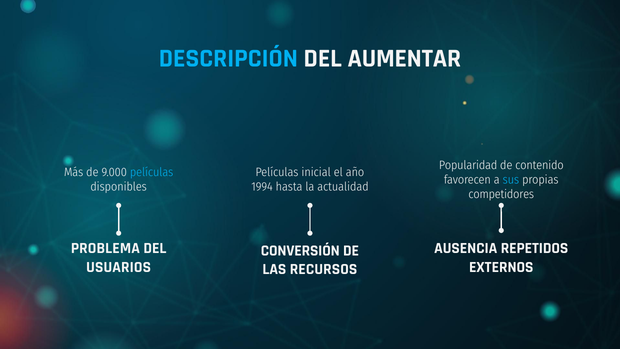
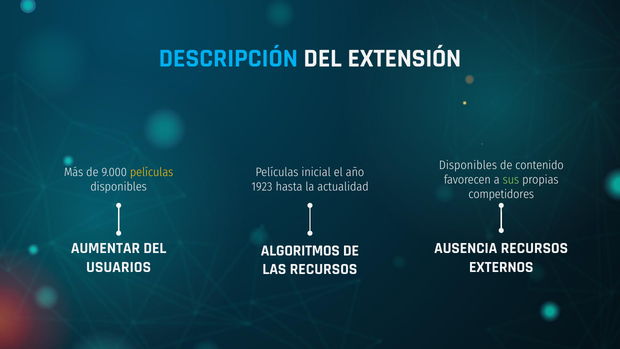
AUMENTAR: AUMENTAR -> EXTENSIÓN (404, 58)
Popularidad: Popularidad -> Disponibles (468, 165)
películas colour: light blue -> yellow (152, 172)
sus colour: light blue -> light green (511, 179)
1994: 1994 -> 1923 (262, 187)
PROBLEMA: PROBLEMA -> AUMENTAR (105, 248)
AUSENCIA REPETIDOS: REPETIDOS -> RECURSOS (534, 248)
CONVERSIÓN: CONVERSIÓN -> ALGORITMOS (300, 250)
